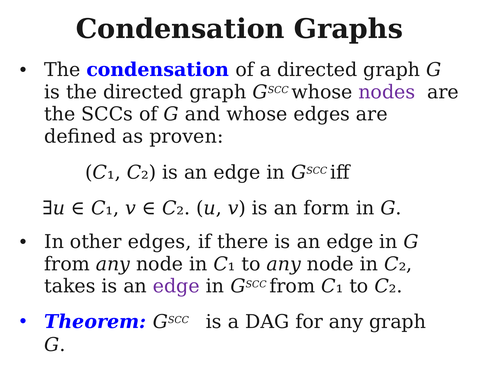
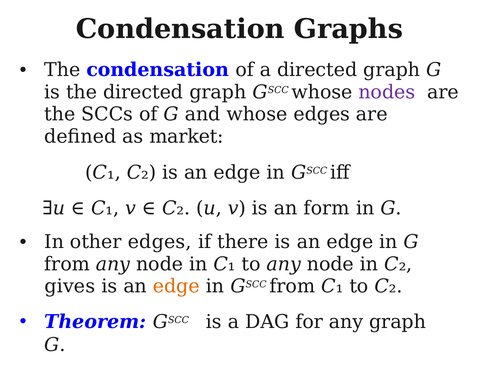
proven: proven -> market (187, 137)
takes: takes -> gives (70, 287)
edge colour: purple -> orange (176, 287)
